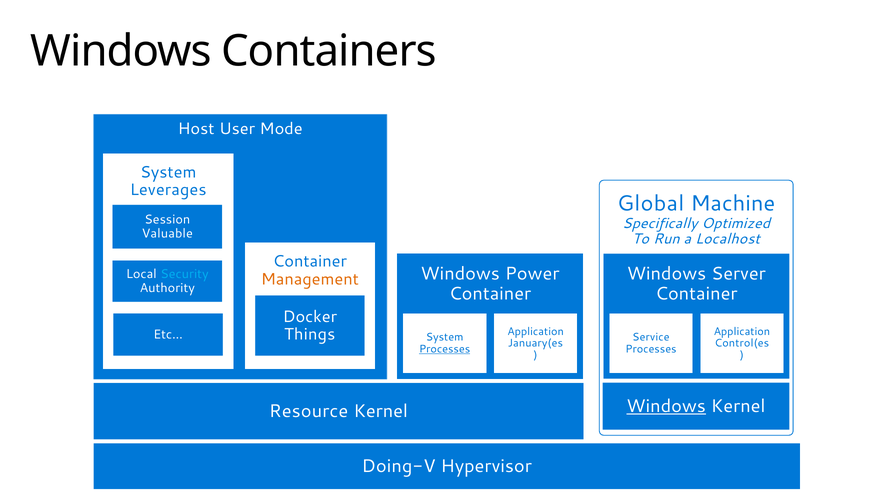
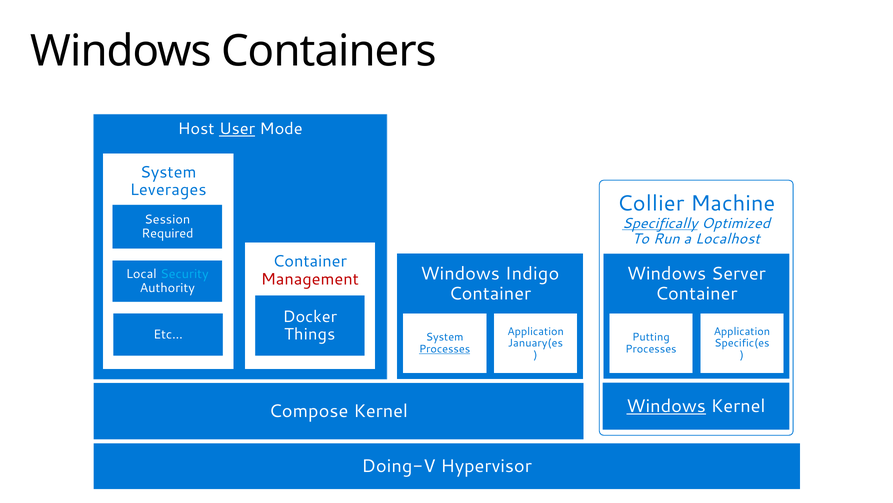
User underline: none -> present (237, 129)
Global: Global -> Collier (651, 203)
Specifically underline: none -> present (660, 223)
Valuable: Valuable -> Required (167, 233)
Power: Power -> Indigo (532, 274)
Management colour: orange -> red (310, 279)
Service: Service -> Putting (651, 337)
Control(es: Control(es -> Specific(es (742, 343)
Resource: Resource -> Compose (309, 410)
